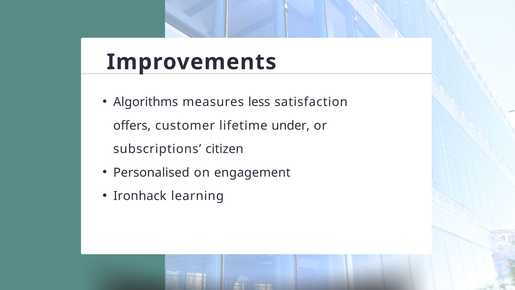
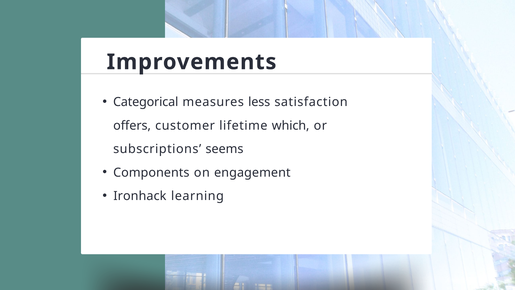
Algorithms: Algorithms -> Categorical (146, 102)
under: under -> which (291, 125)
citizen: citizen -> seems (224, 149)
Personalised: Personalised -> Components (151, 172)
